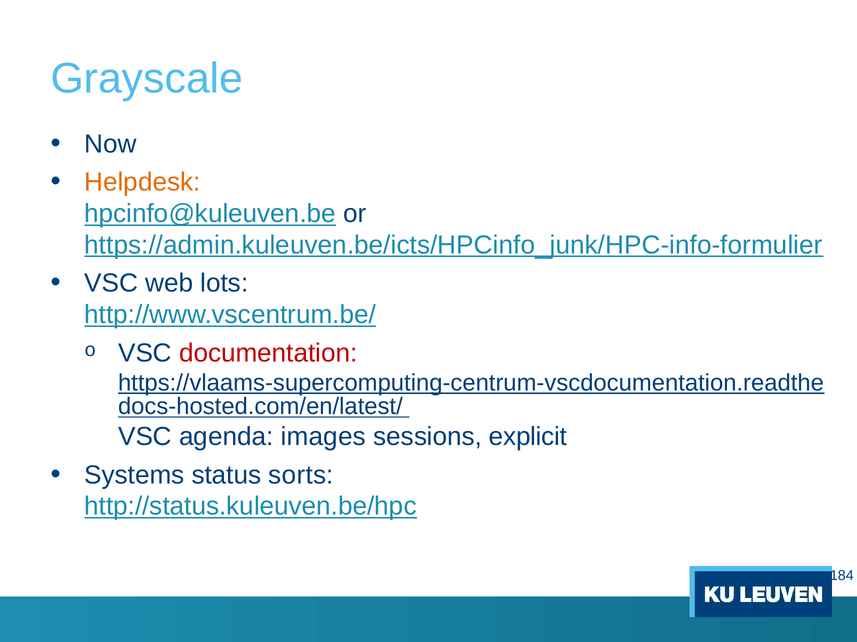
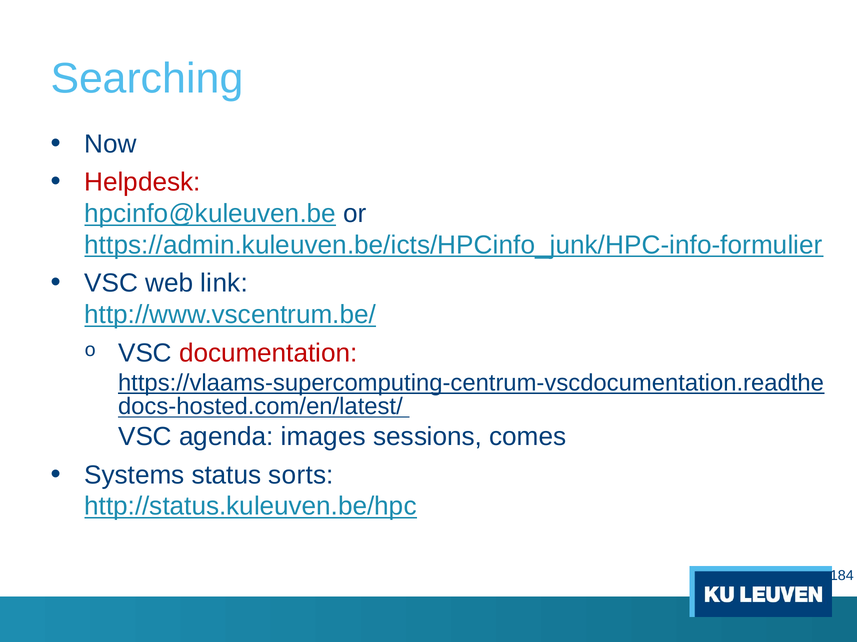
Grayscale: Grayscale -> Searching (147, 78)
Helpdesk colour: orange -> red (142, 182)
lots: lots -> link (224, 284)
explicit: explicit -> comes (528, 437)
